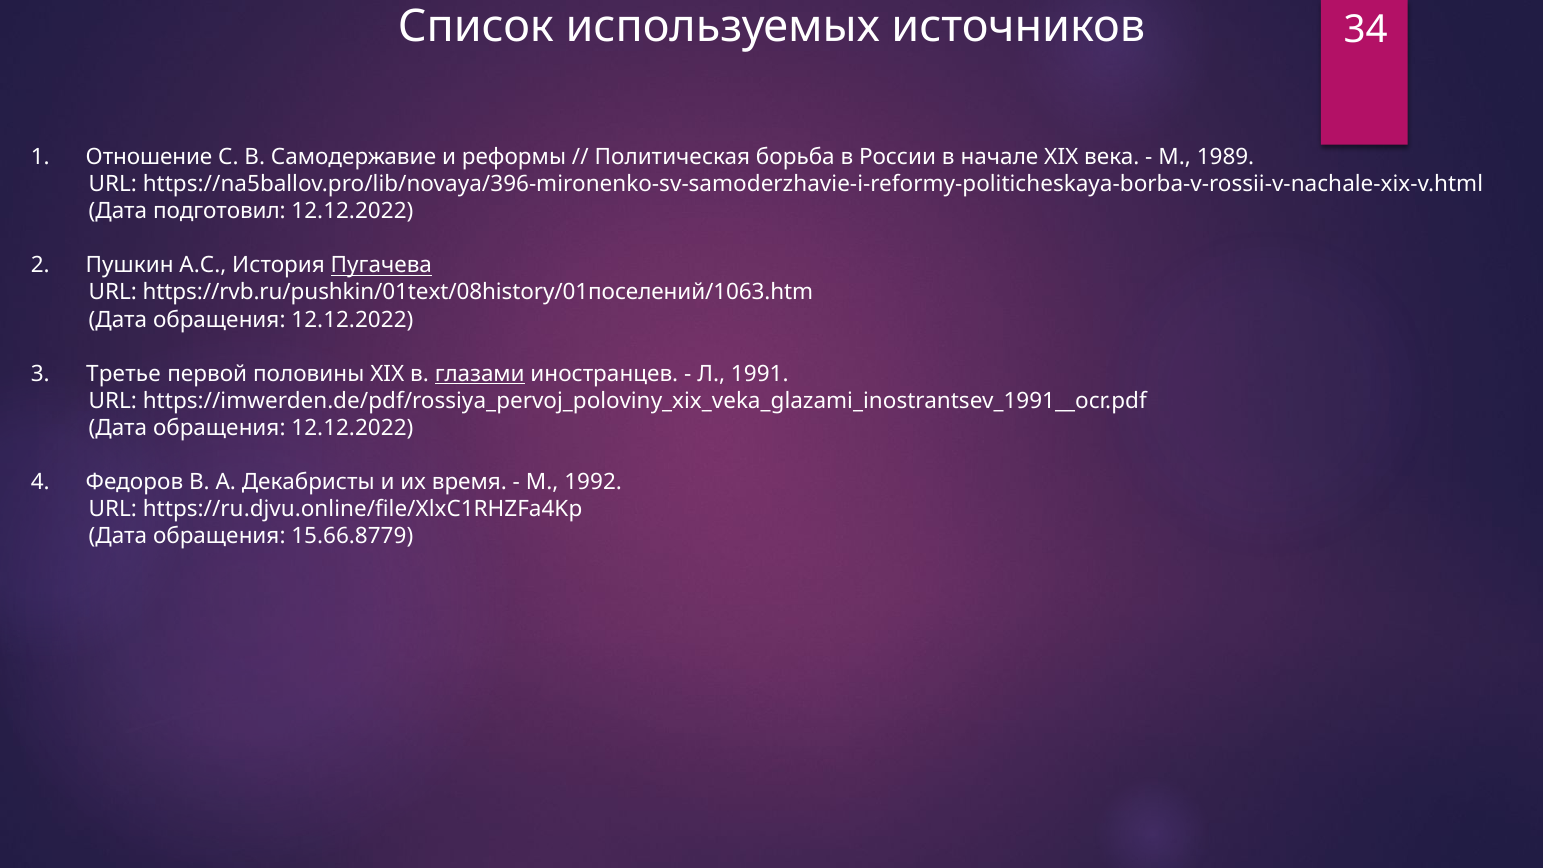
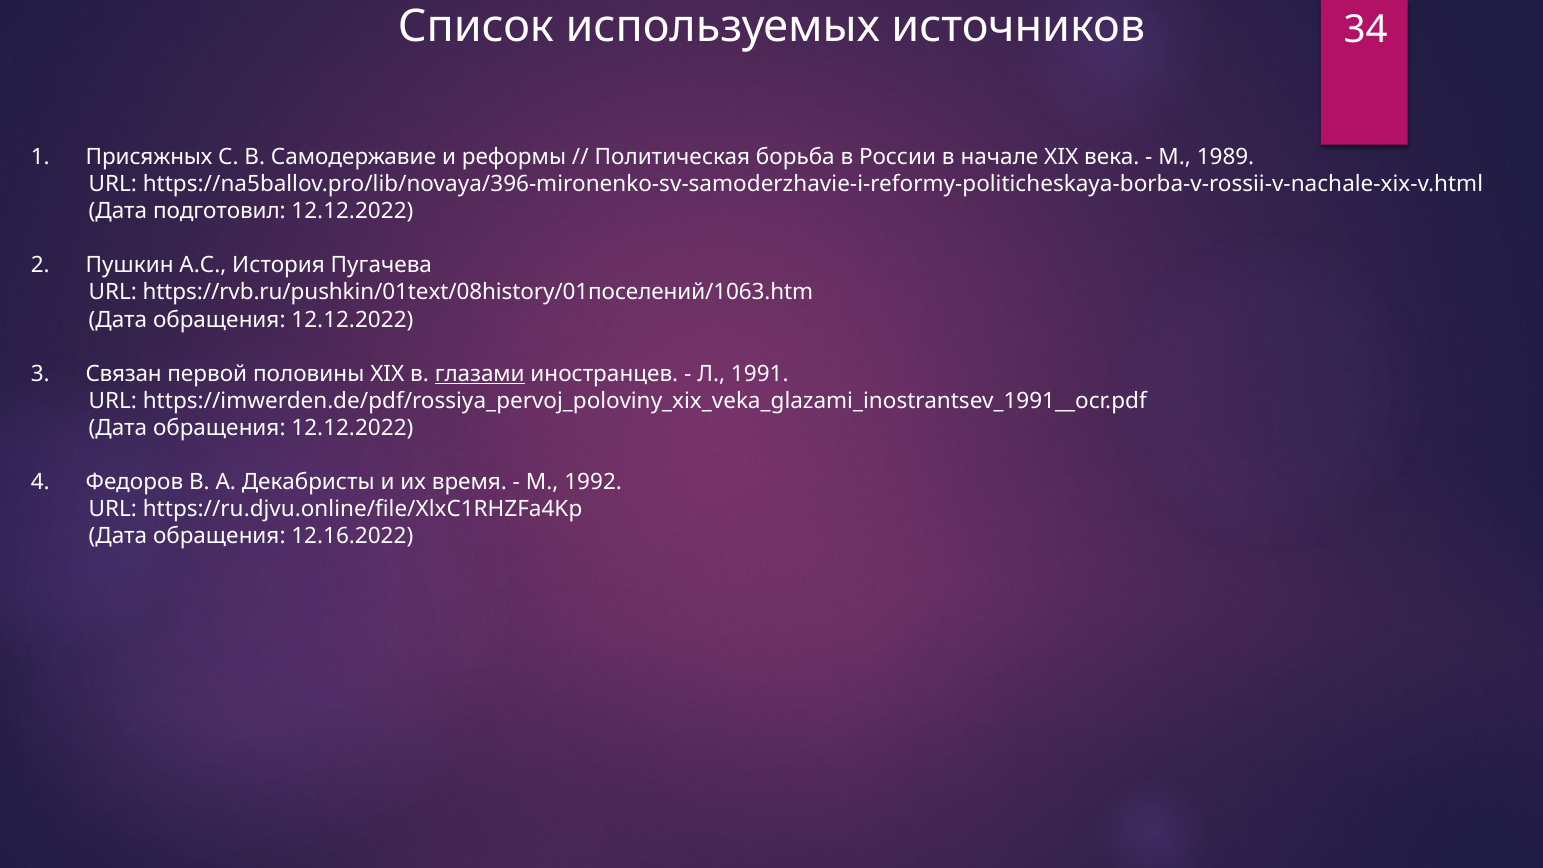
Отношение: Отношение -> Присяжных (149, 157)
Пугачева underline: present -> none (381, 266)
Третье: Третье -> Связан (124, 374)
15.66.8779: 15.66.8779 -> 12.16.2022 (352, 536)
